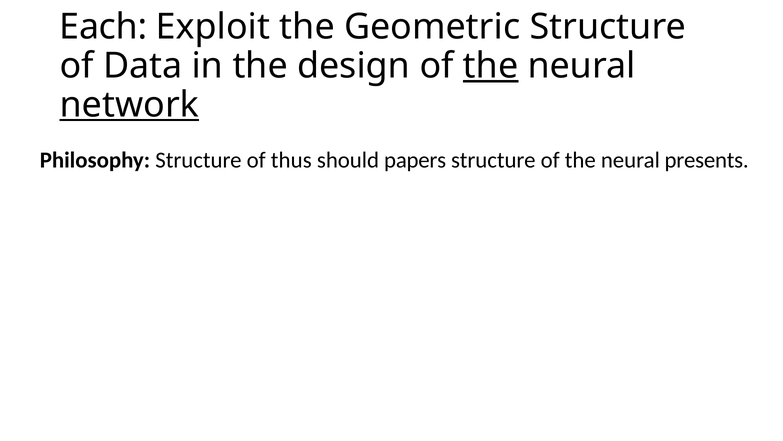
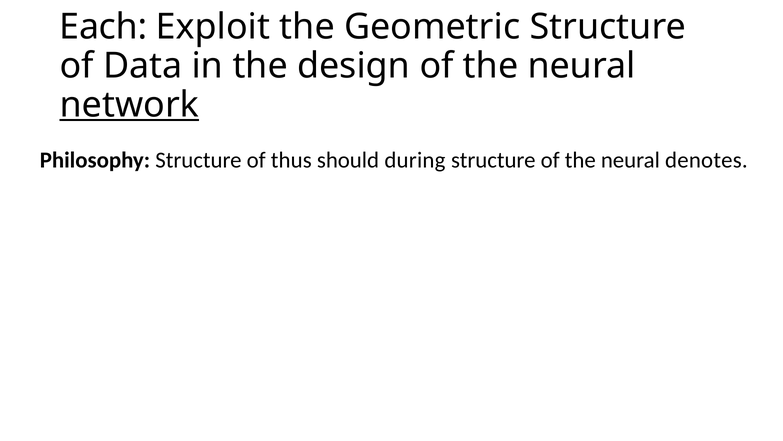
the underline: present -> none (491, 66)
papers: papers -> during (415, 160)
presents: presents -> denotes (706, 160)
